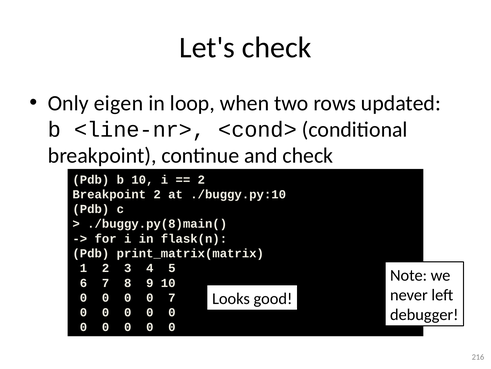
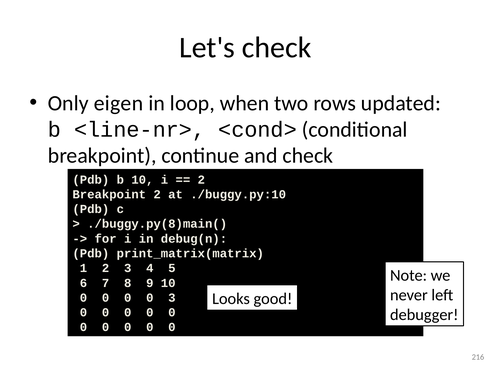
flask(n: flask(n -> debug(n (194, 238)
0 7: 7 -> 3 (172, 297)
